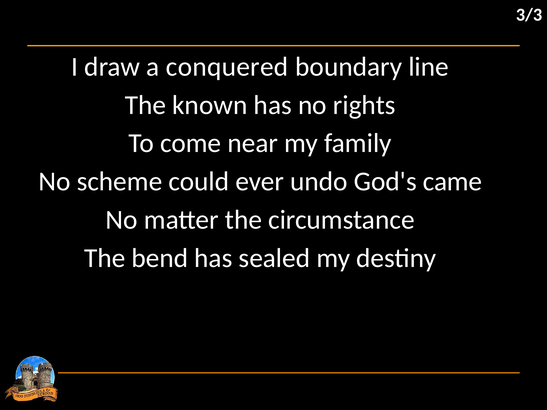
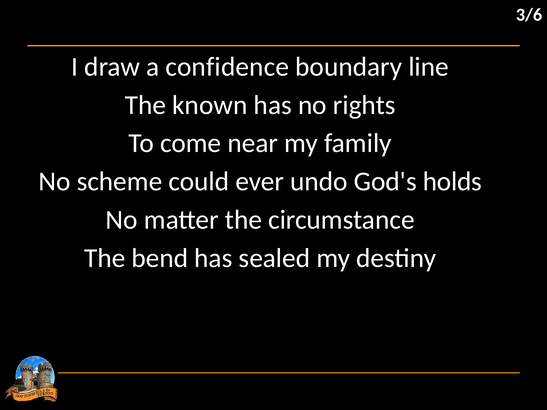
3/3: 3/3 -> 3/6 (529, 15)
conquered: conquered -> confidence (227, 67)
came: came -> holds (452, 182)
